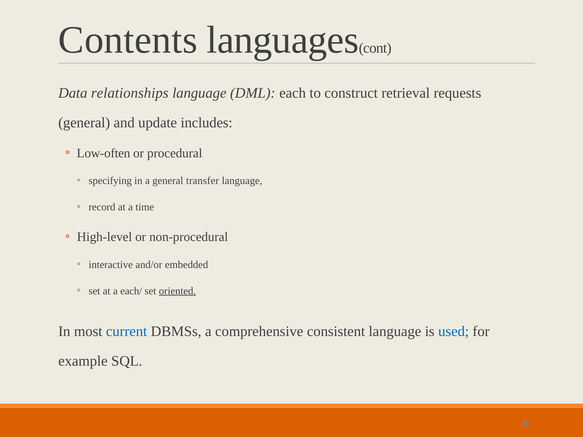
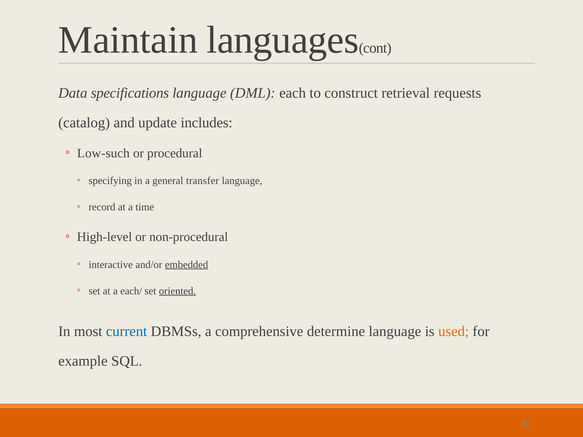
Contents: Contents -> Maintain (128, 40)
relationships: relationships -> specifications (130, 93)
general: general -> catalog (84, 123)
Low-often: Low-often -> Low-such (103, 153)
embedded underline: none -> present (187, 265)
consistent: consistent -> determine (336, 332)
used colour: blue -> orange (454, 332)
